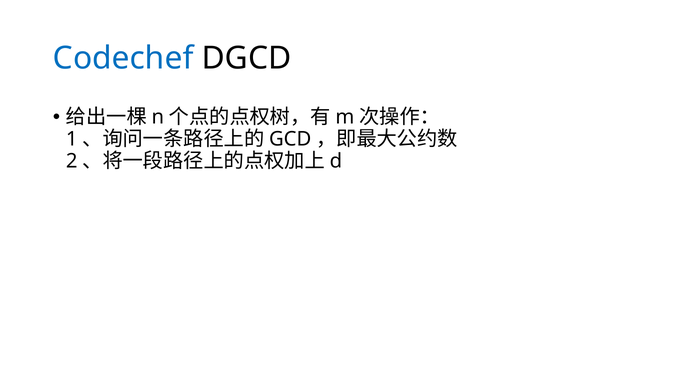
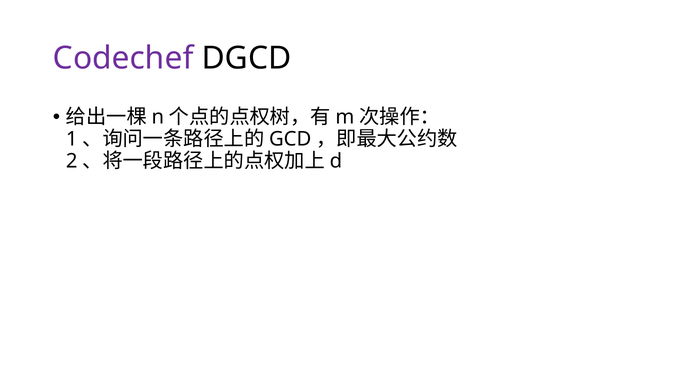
Codechef colour: blue -> purple (123, 58)
